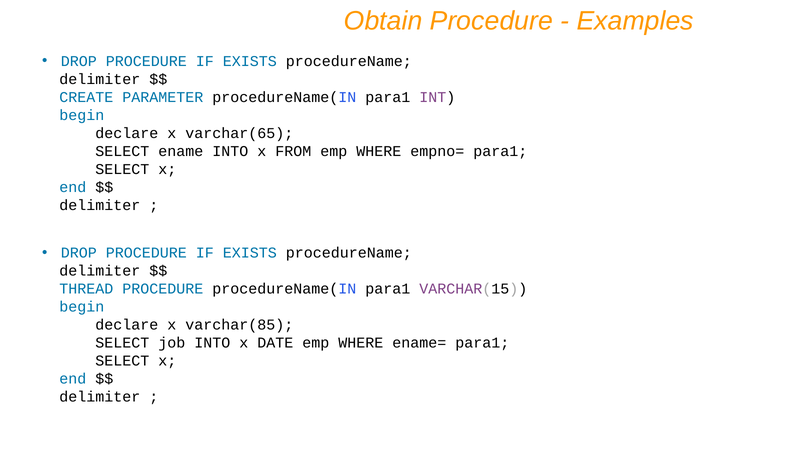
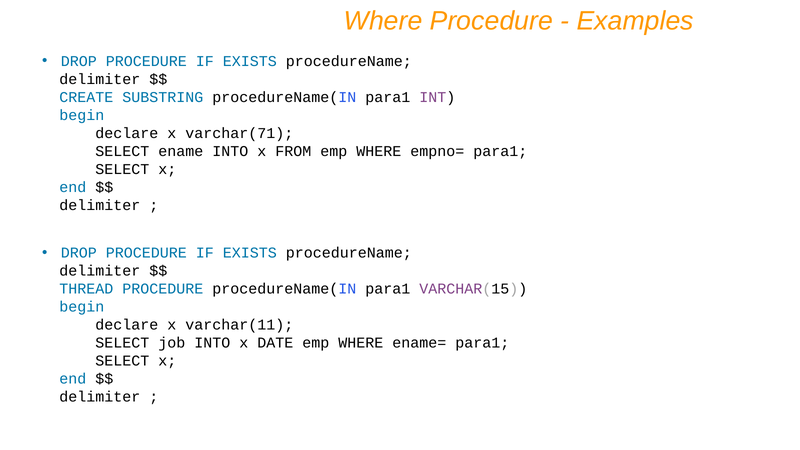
Obtain: Obtain -> Where (383, 21)
PARAMETER: PARAMETER -> SUBSTRING (163, 97)
varchar(65: varchar(65 -> varchar(71 (239, 133)
varchar(85: varchar(85 -> varchar(11 (239, 325)
